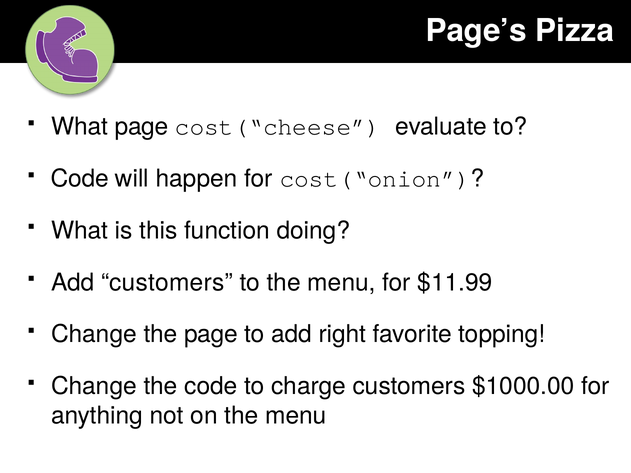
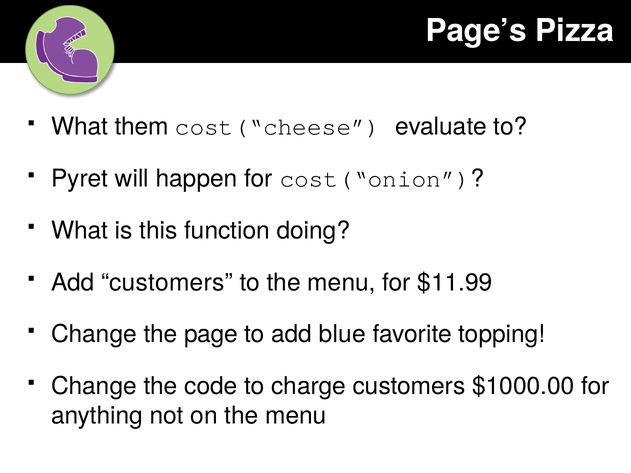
What page: page -> them (142, 127)
Code: Code -> Pyret (80, 179)
right: right -> blue (342, 335)
